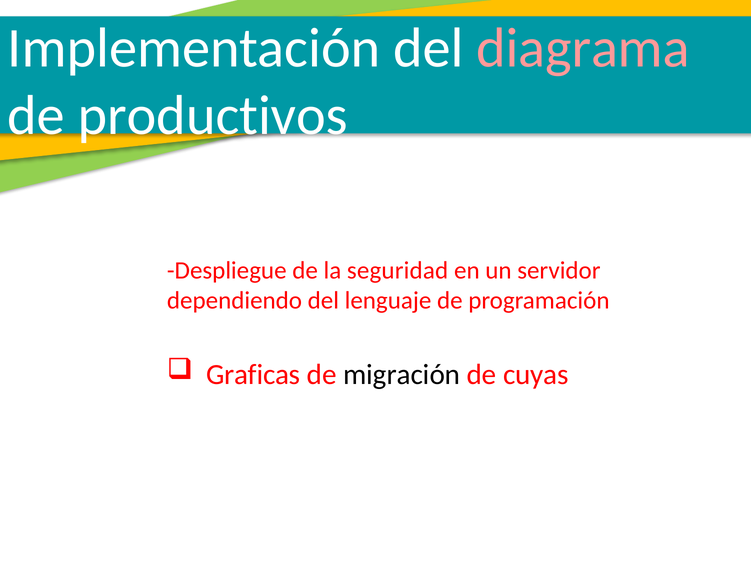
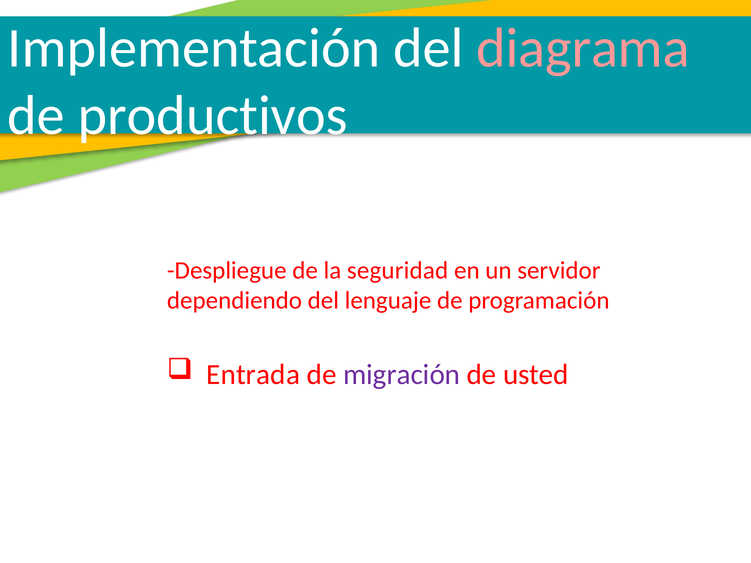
Graficas: Graficas -> Entrada (253, 375)
migración colour: black -> purple (402, 375)
cuyas: cuyas -> usted (536, 375)
